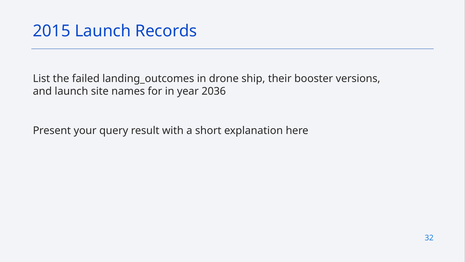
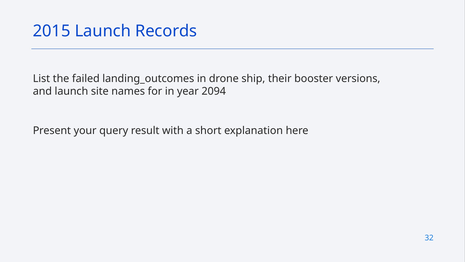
2036: 2036 -> 2094 (214, 91)
